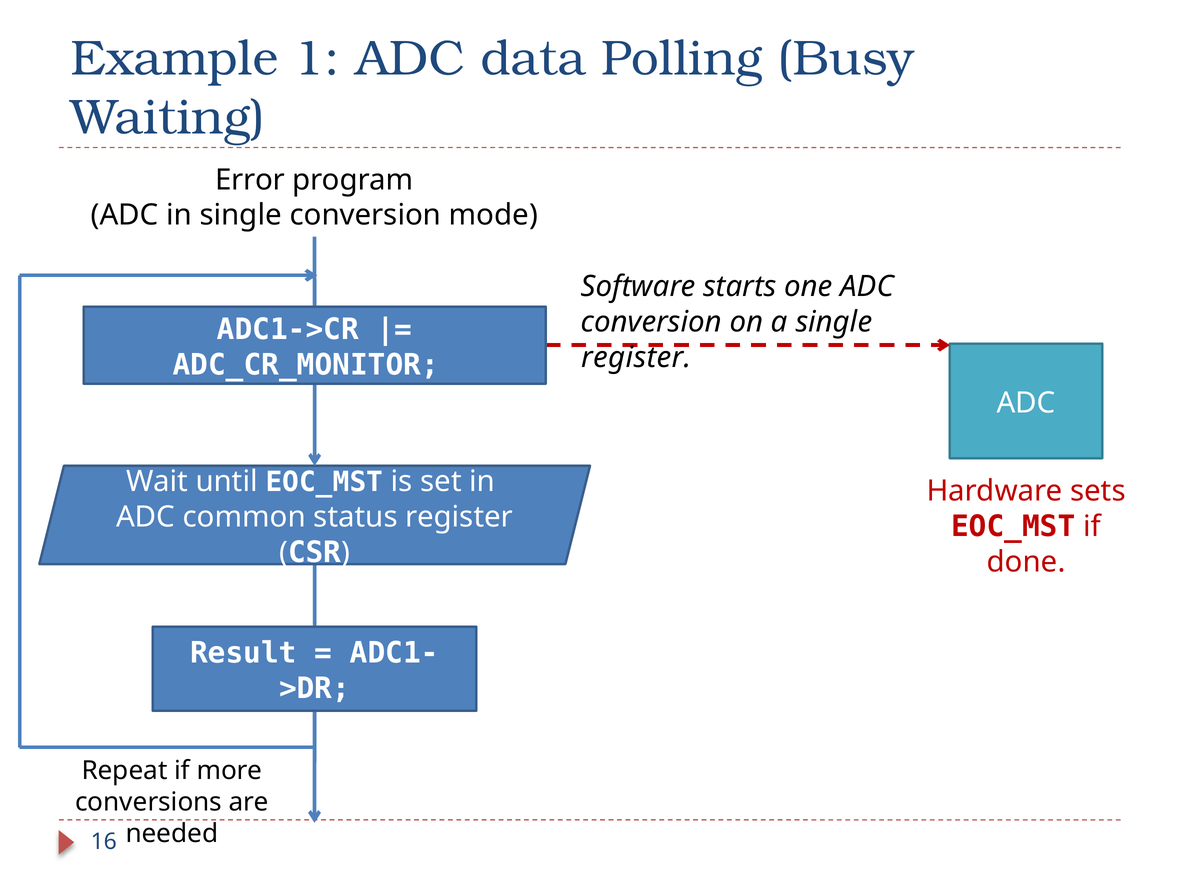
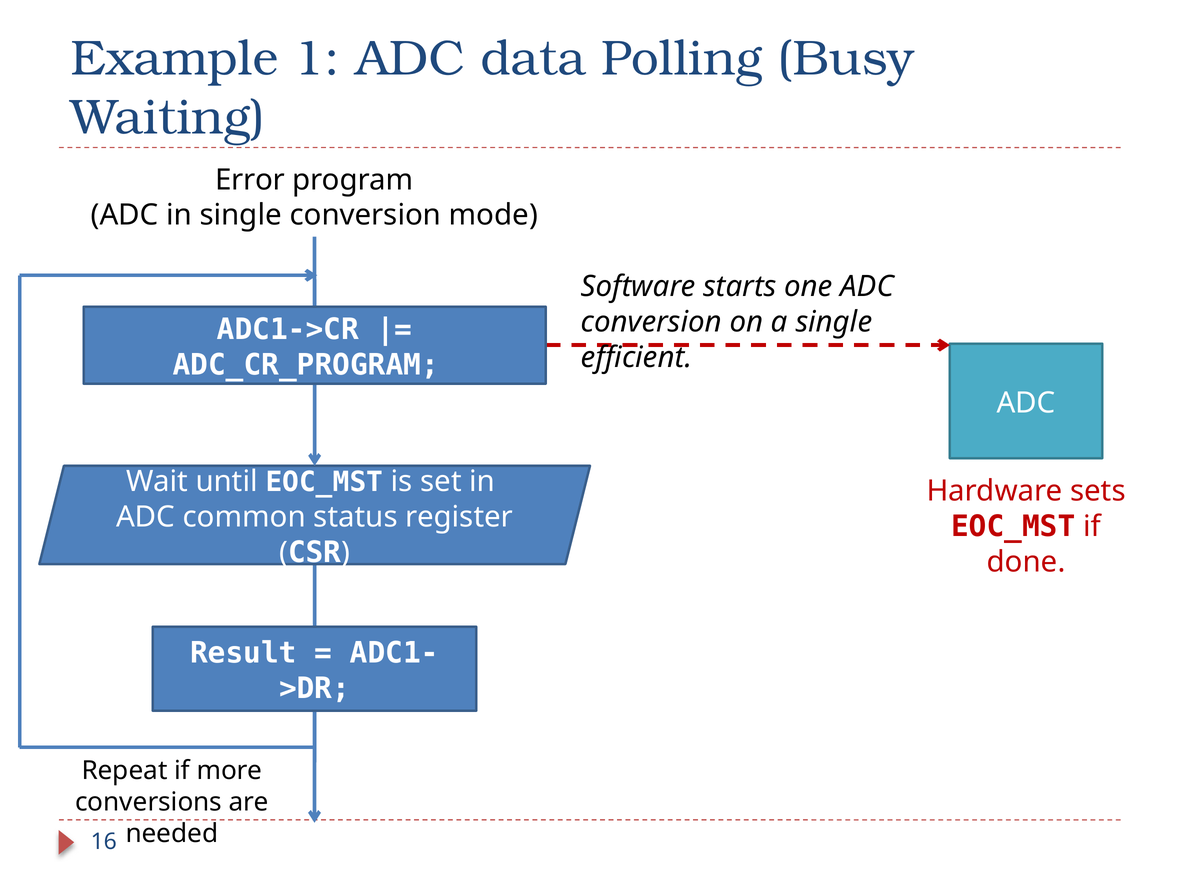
register: register -> efficient (637, 357)
ADC_CR_MONITOR: ADC_CR_MONITOR -> ADC_CR_PROGRAM (306, 365)
